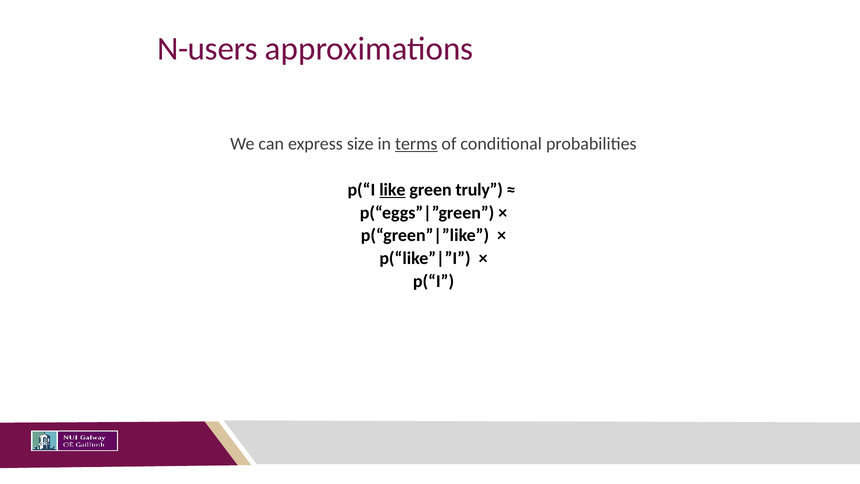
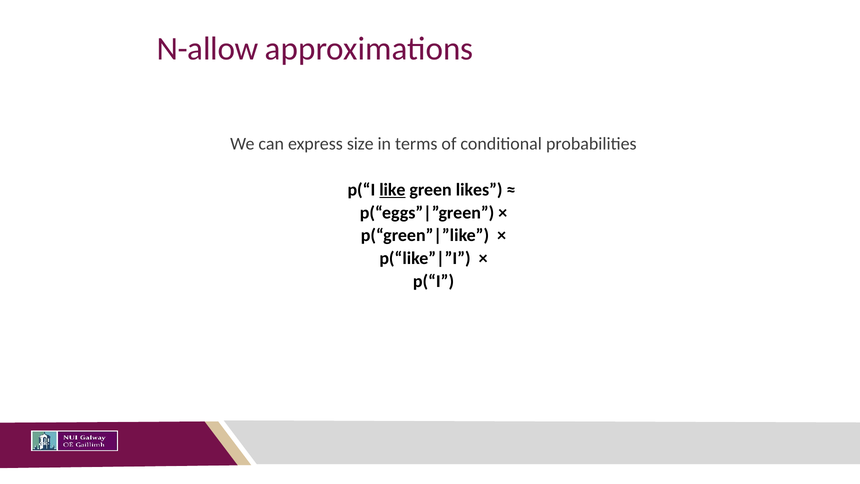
N-users: N-users -> N-allow (207, 49)
terms underline: present -> none (416, 144)
truly: truly -> likes (479, 190)
